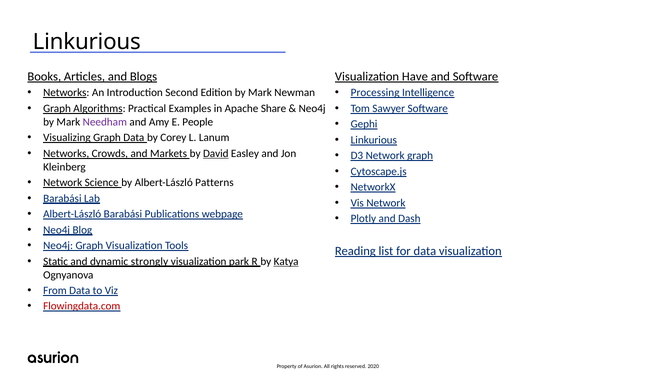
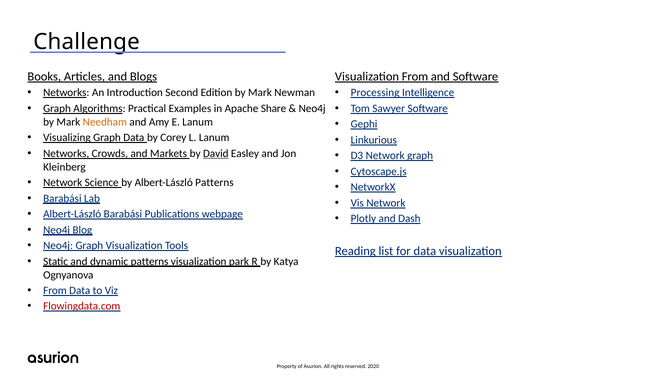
Linkurious: Linkurious -> Challenge (87, 42)
Visualization Have: Have -> From (415, 77)
Needham colour: purple -> orange (105, 122)
E People: People -> Lanum (198, 122)
dynamic strongly: strongly -> patterns (150, 261)
Katya underline: present -> none (286, 261)
